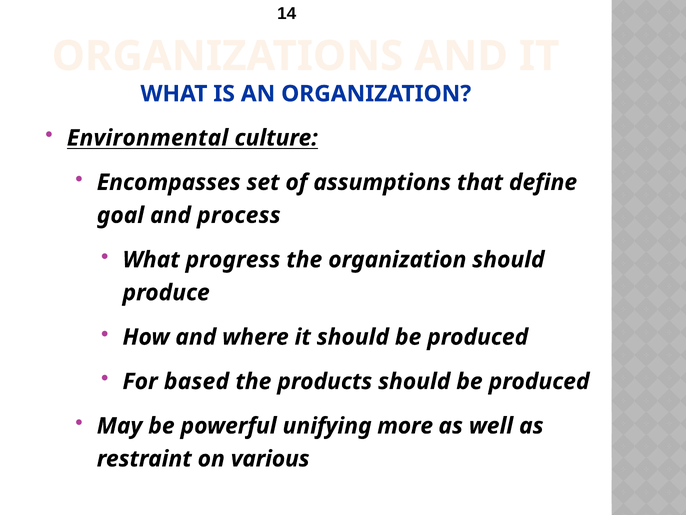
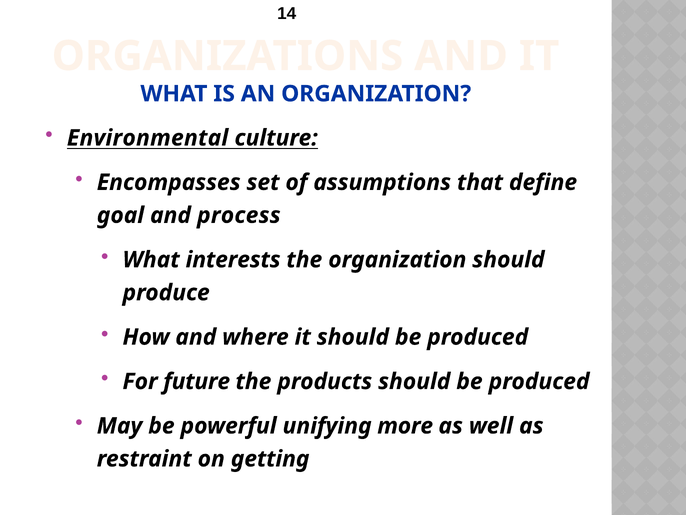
progress: progress -> interests (233, 260)
based: based -> future (197, 381)
various: various -> getting (270, 458)
